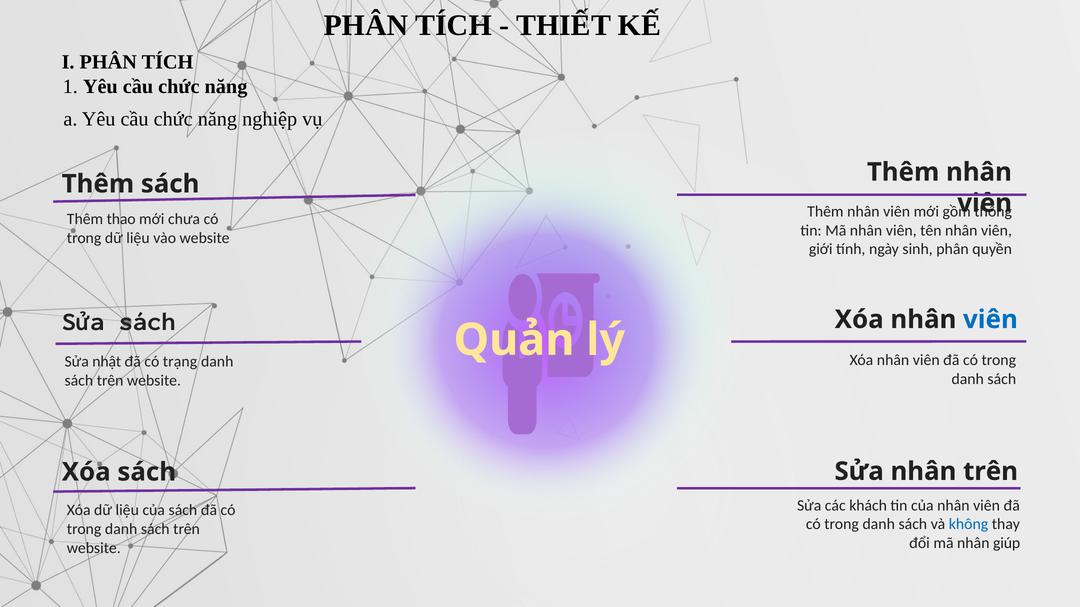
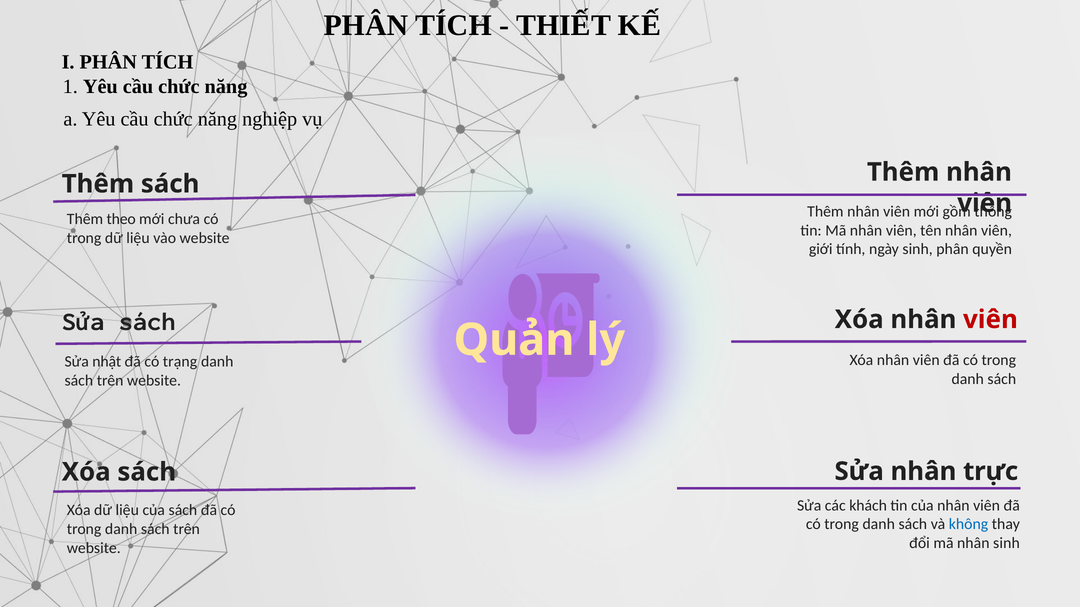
thao: thao -> theo (121, 219)
viên colour: blue -> red (990, 320)
nhân trên: trên -> trực (991, 472)
nhân giúp: giúp -> sinh (1006, 544)
